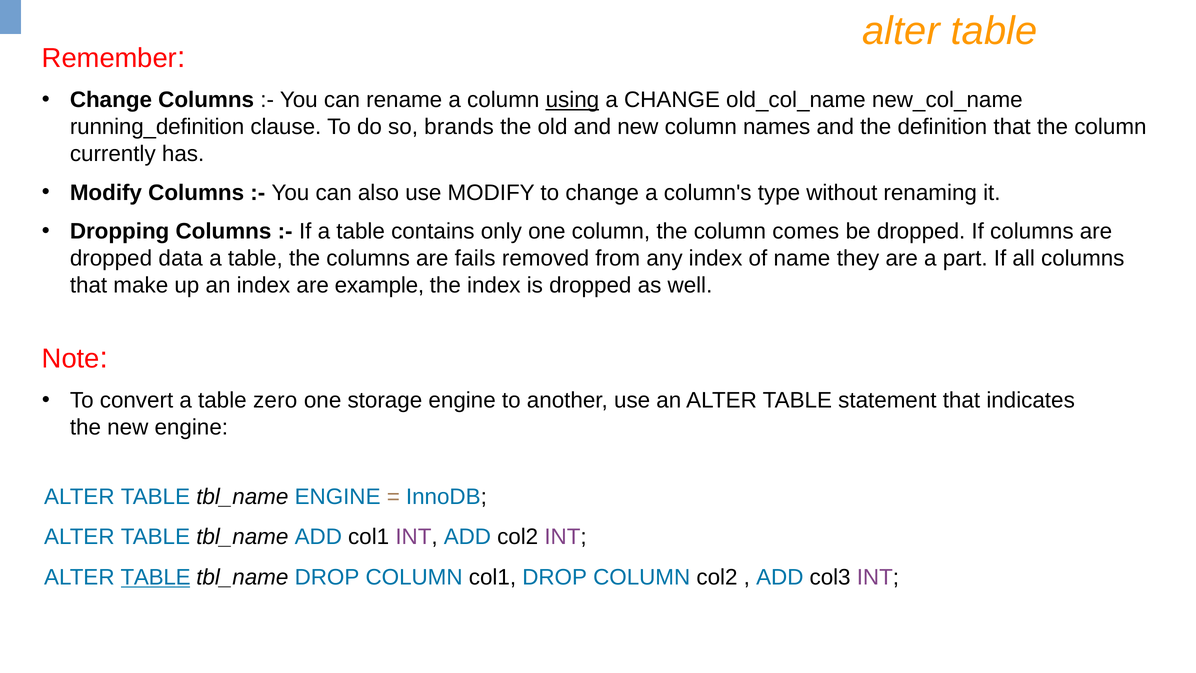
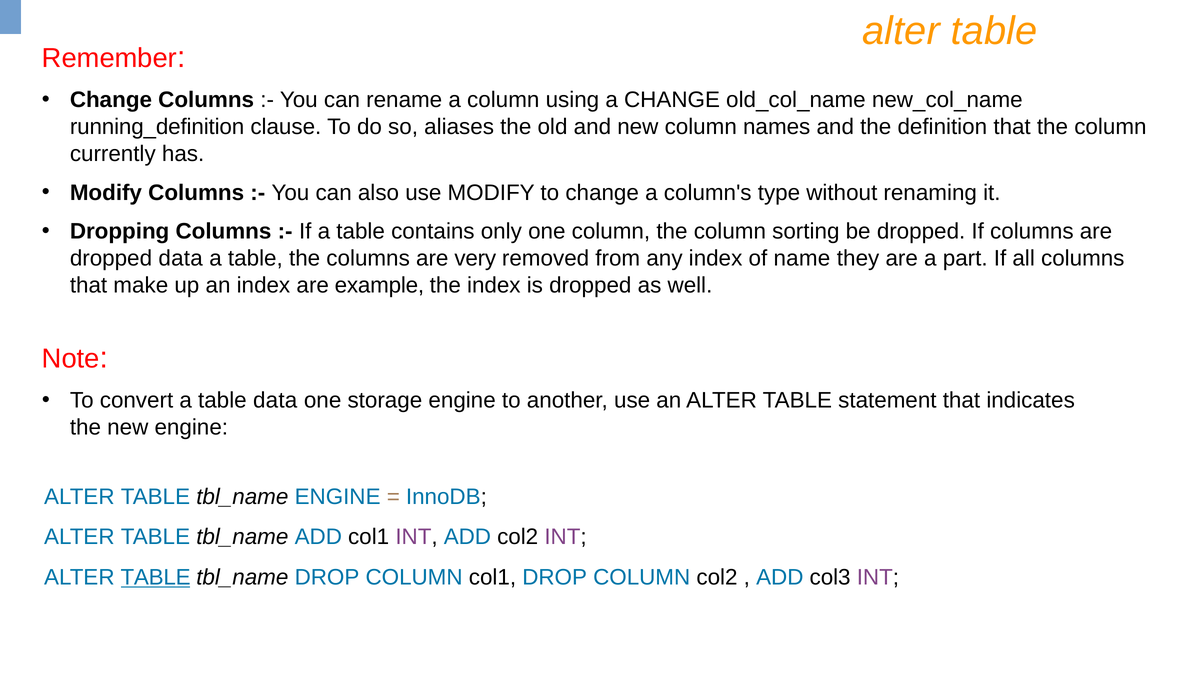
using underline: present -> none (572, 100)
brands: brands -> aliases (459, 127)
comes: comes -> sorting (806, 231)
fails: fails -> very (475, 258)
table zero: zero -> data (275, 400)
